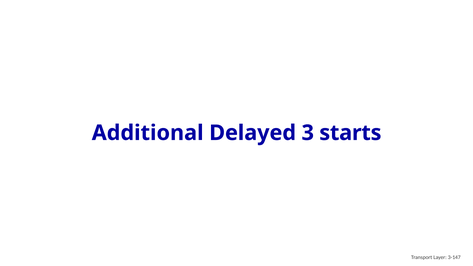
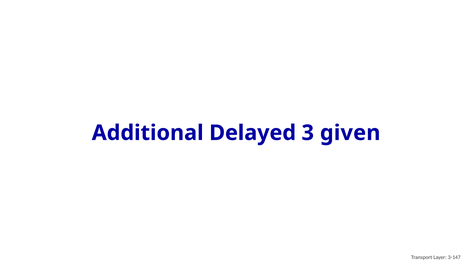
starts: starts -> given (350, 133)
